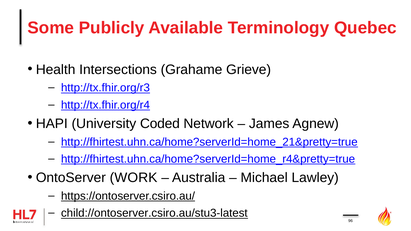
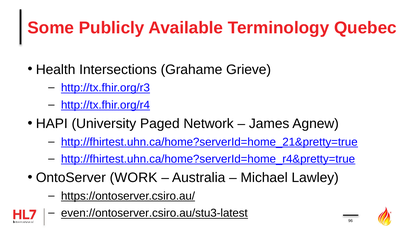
Coded: Coded -> Paged (160, 124)
child://ontoserver.csiro.au/stu3-latest: child://ontoserver.csiro.au/stu3-latest -> even://ontoserver.csiro.au/stu3-latest (154, 213)
